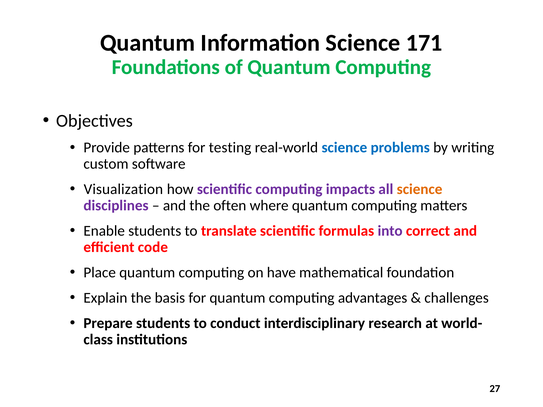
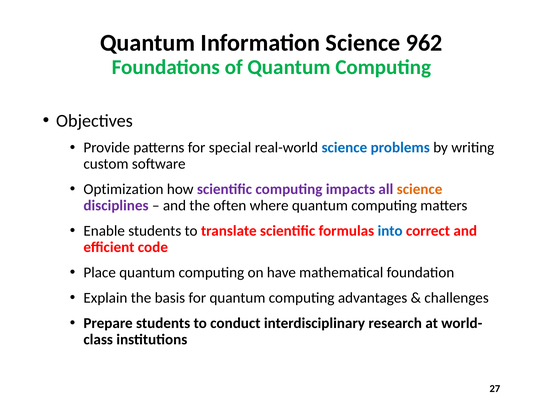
171: 171 -> 962 (424, 43)
testing: testing -> special (230, 148)
Visualization: Visualization -> Optimization (123, 189)
into colour: purple -> blue (390, 231)
